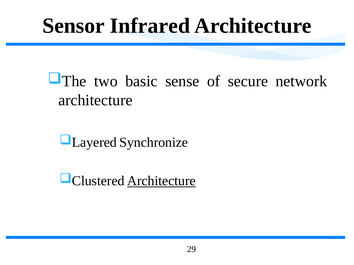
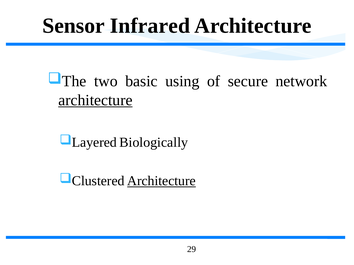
sense: sense -> using (182, 81)
architecture underline: none -> present (95, 100)
Synchronize: Synchronize -> Biologically (154, 143)
